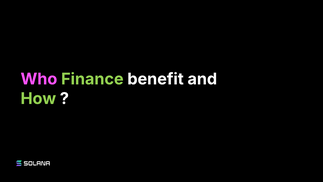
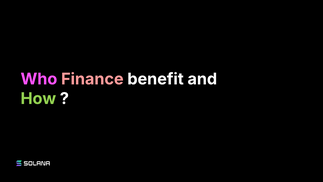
Finance colour: light green -> pink (92, 79)
